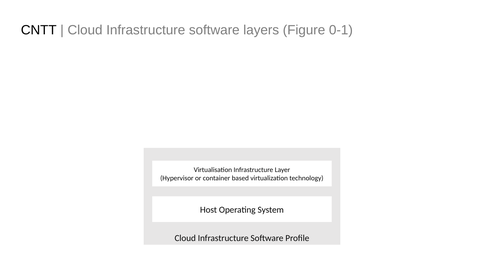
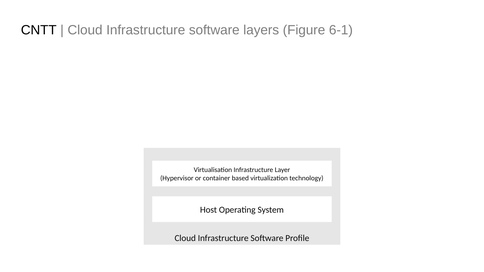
0-1: 0-1 -> 6-1 (341, 30)
